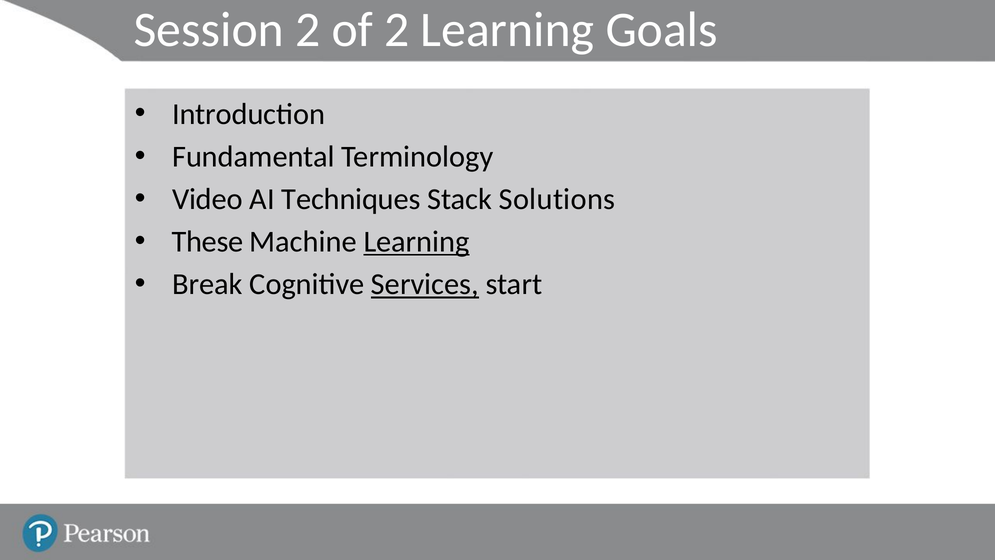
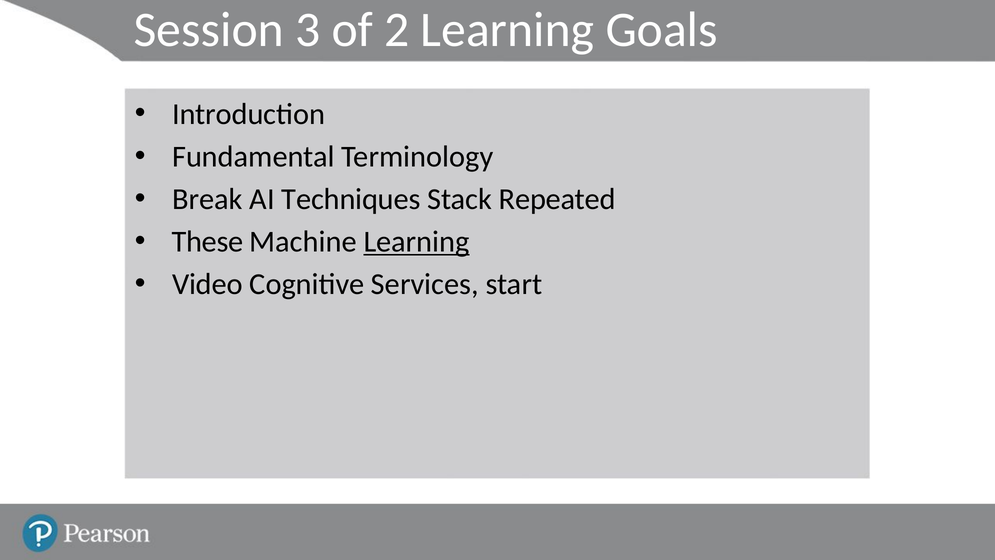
Session 2: 2 -> 3 (308, 30)
Video: Video -> Break (207, 199)
Solutions: Solutions -> Repeated (557, 199)
Break: Break -> Video (207, 284)
Services underline: present -> none (425, 284)
